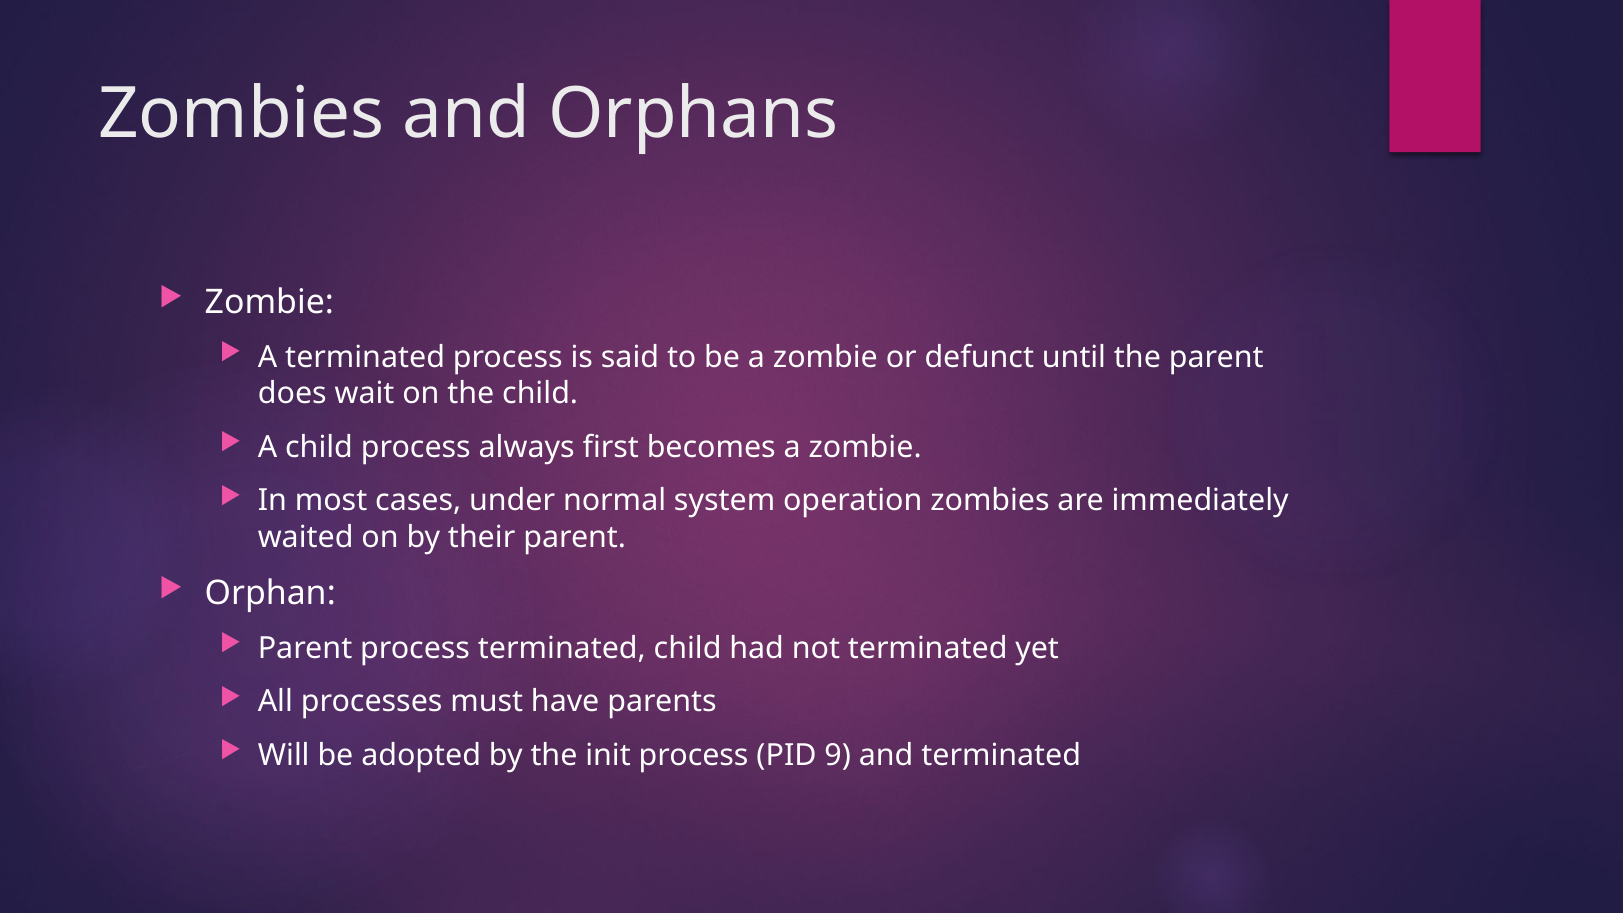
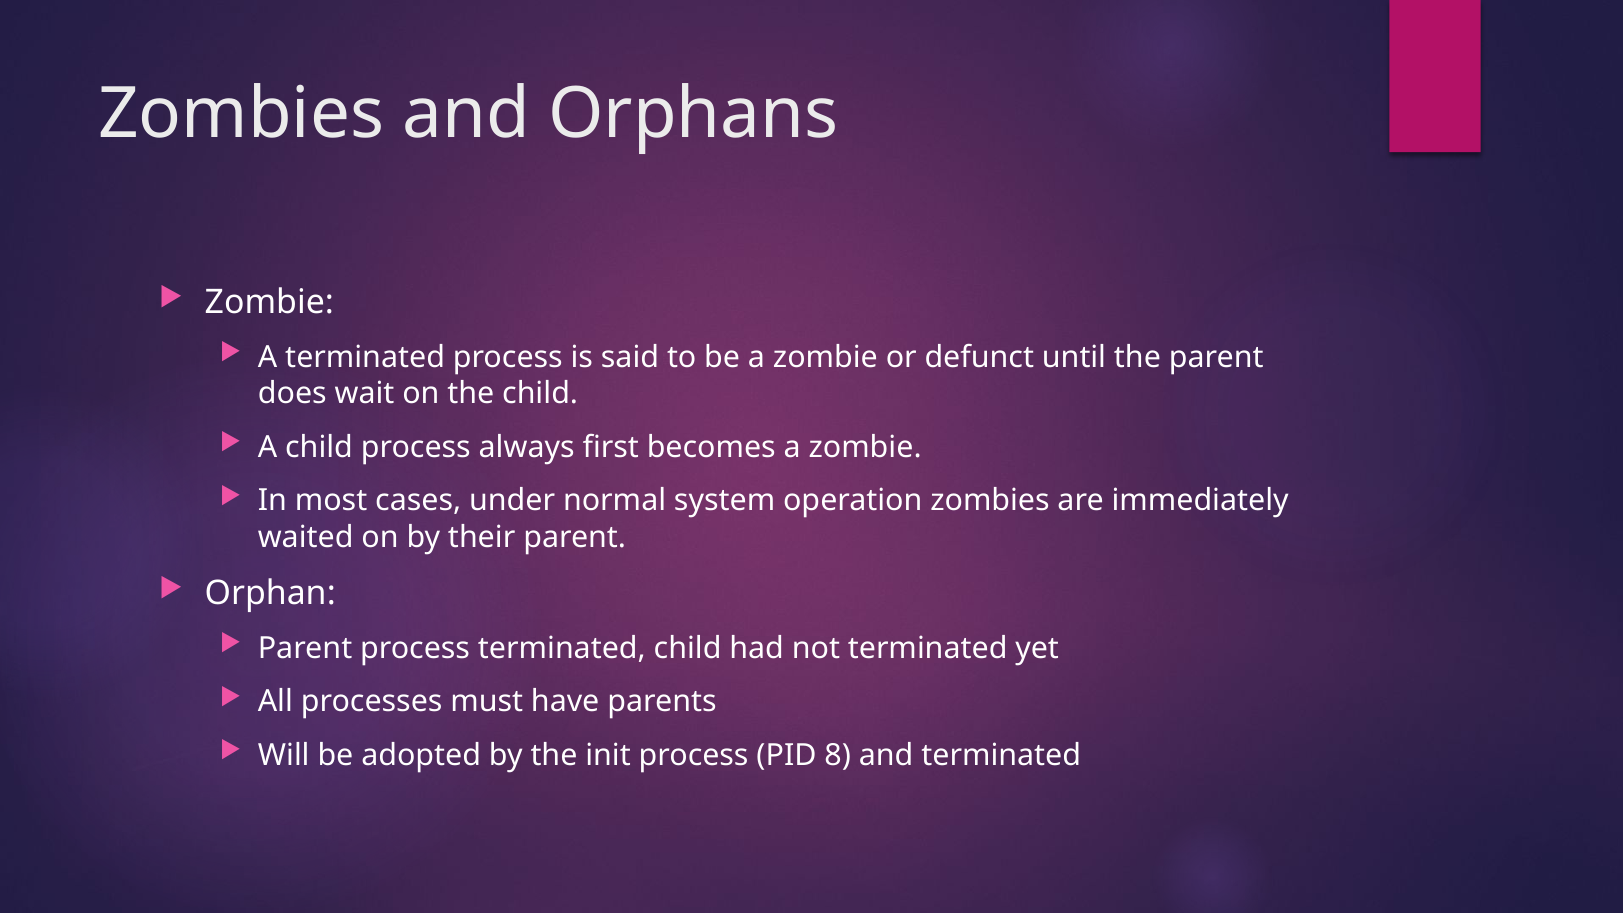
9: 9 -> 8 (838, 755)
